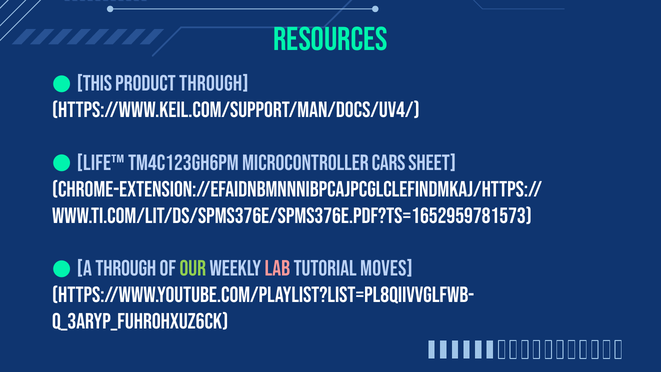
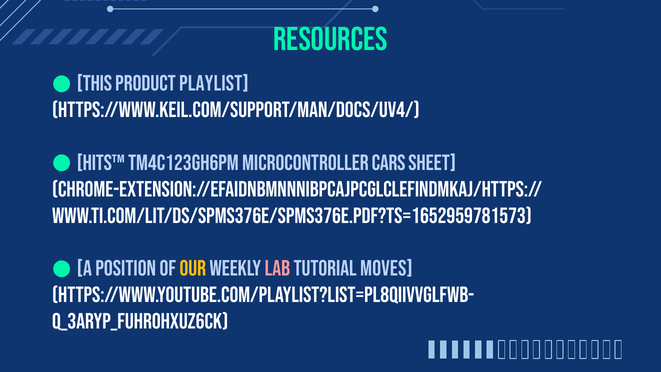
Product Through: Through -> Playlist (214, 83)
Life™: Life™ -> Hits™ (101, 163)
A through: through -> position (126, 269)
our colour: light green -> yellow (193, 269)
